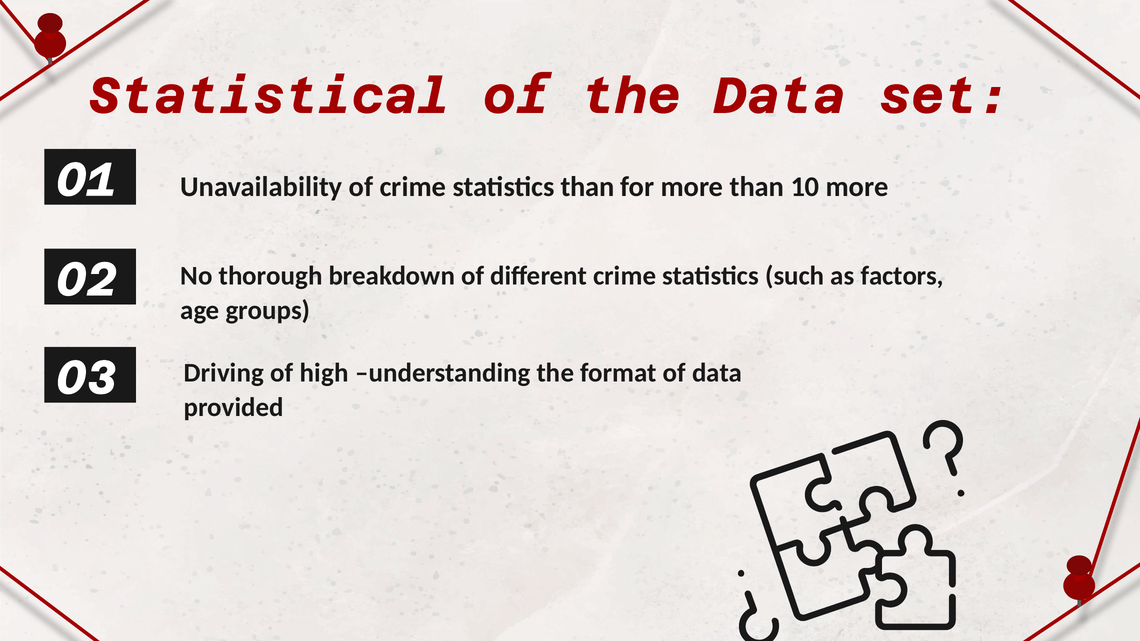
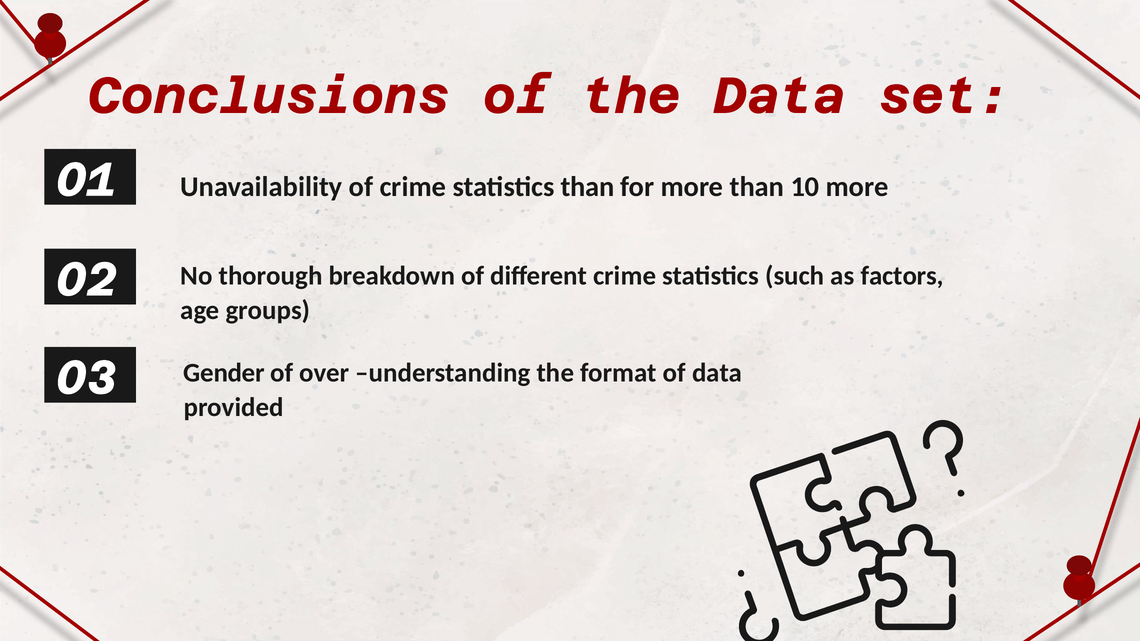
Statistical: Statistical -> Conclusions (269, 96)
Driving: Driving -> Gender (224, 373)
high: high -> over (324, 373)
